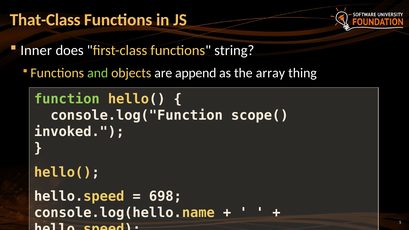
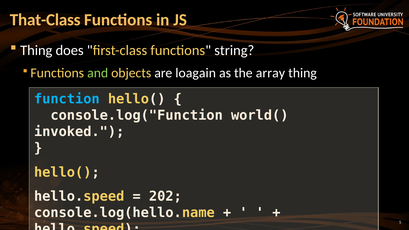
Inner: Inner -> Thing (36, 50)
append: append -> loagain (196, 73)
function colour: light green -> light blue (67, 99)
scope(: scope( -> world( (260, 116)
698: 698 -> 202 (165, 196)
